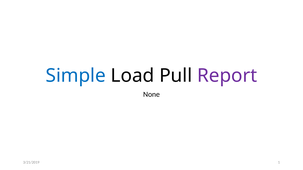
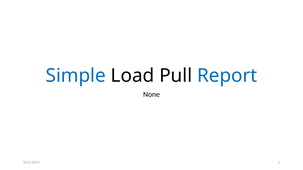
Report colour: purple -> blue (227, 76)
